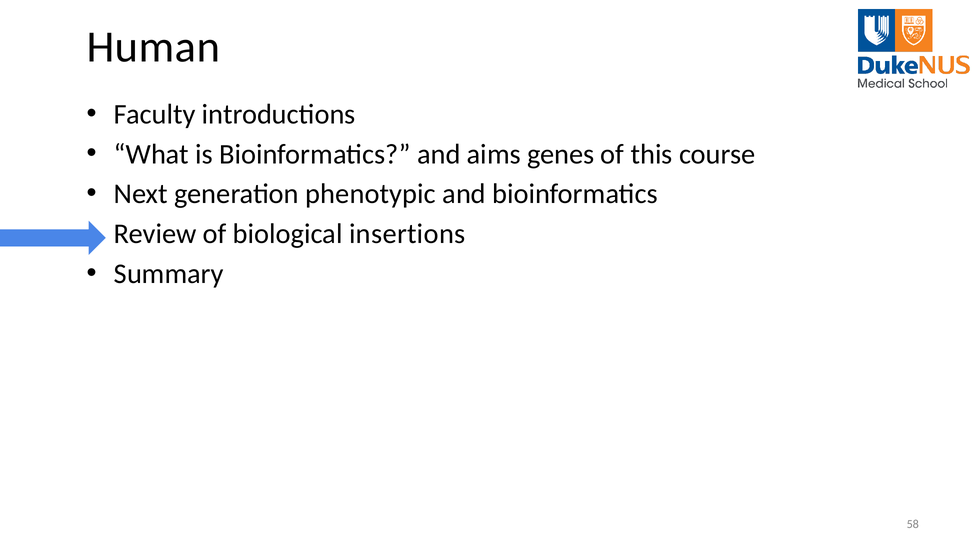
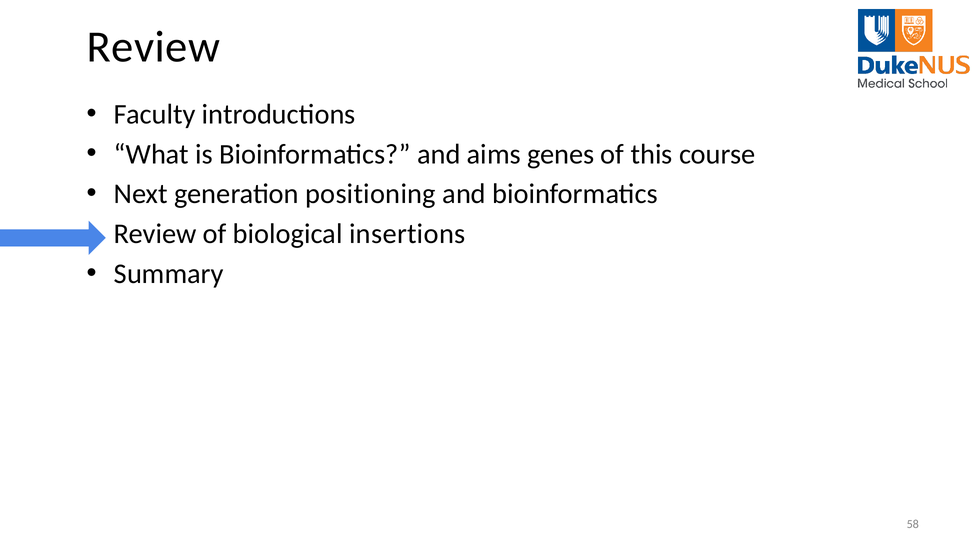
Human: Human -> Review (153, 47)
phenotypic: phenotypic -> positioning (371, 194)
